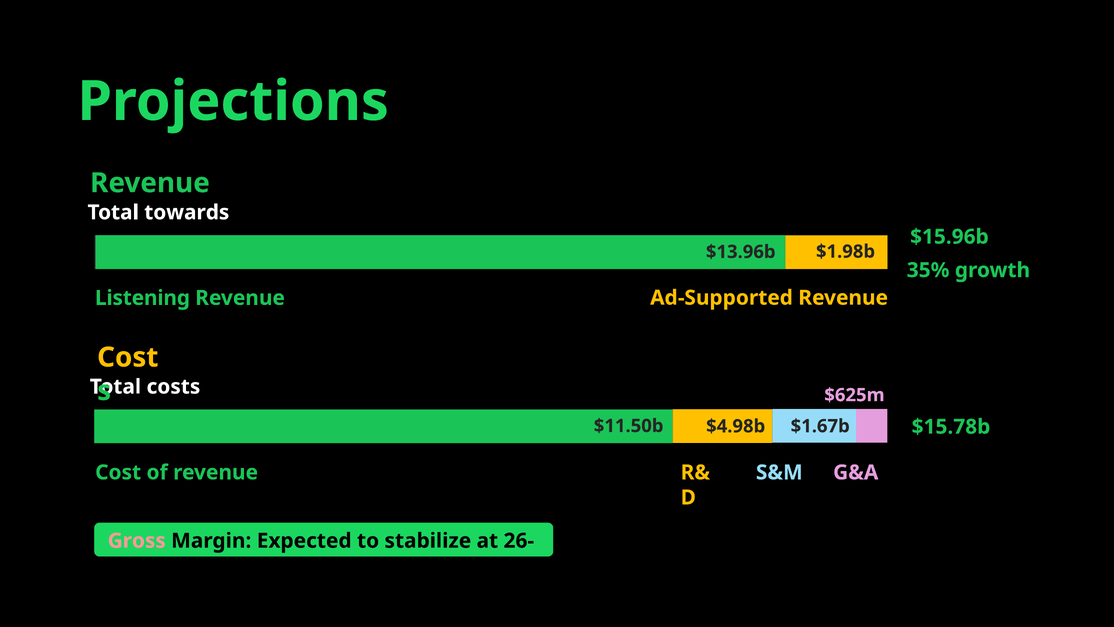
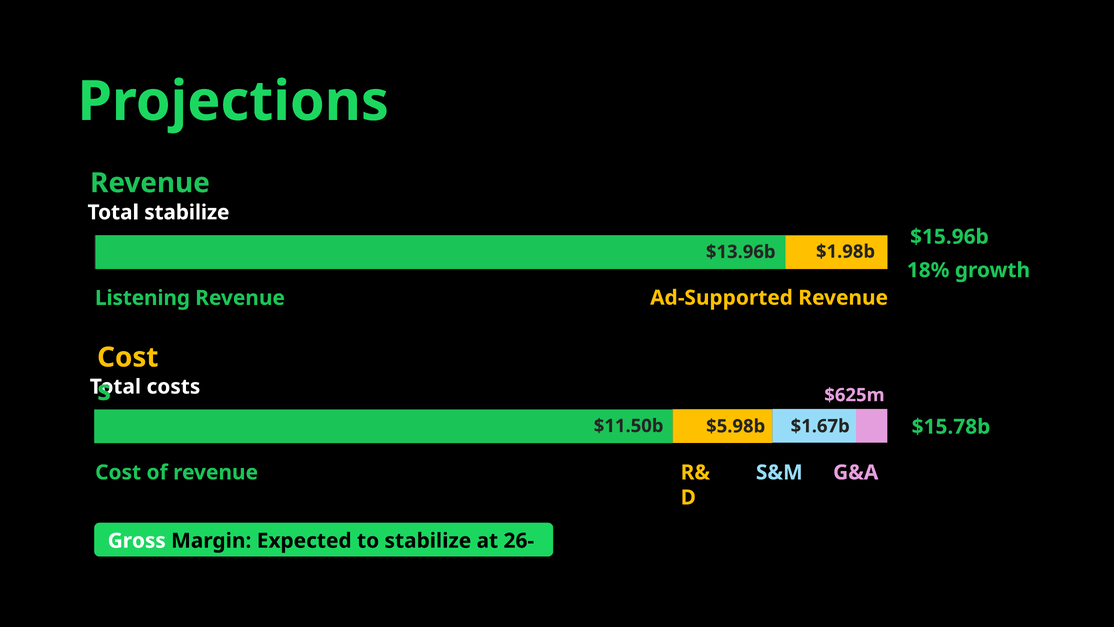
Total towards: towards -> stabilize (187, 212)
35%: 35% -> 18% (928, 270)
$4.98b: $4.98b -> $5.98b (736, 426)
Gross colour: pink -> white (137, 541)
